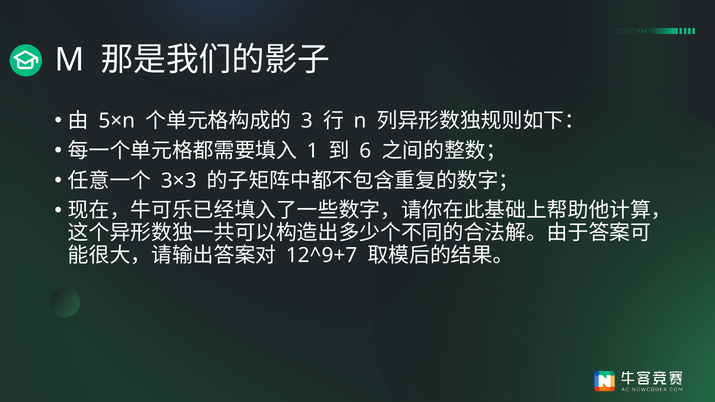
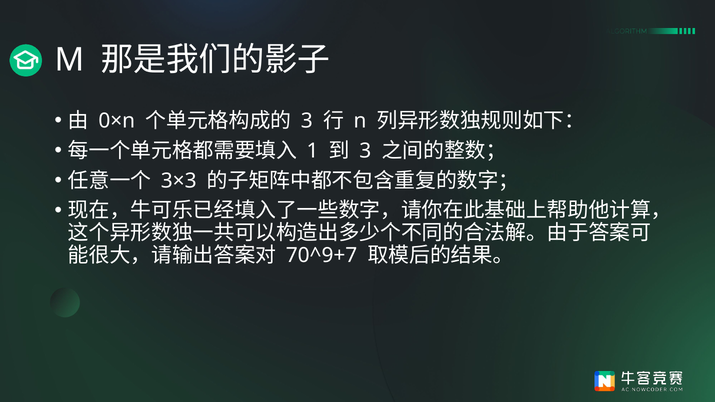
5×n: 5×n -> 0×n (117, 121)
6: 6 -> 3 (365, 151)
12^9+7: 12^9+7 -> 70^9+7 (322, 256)
